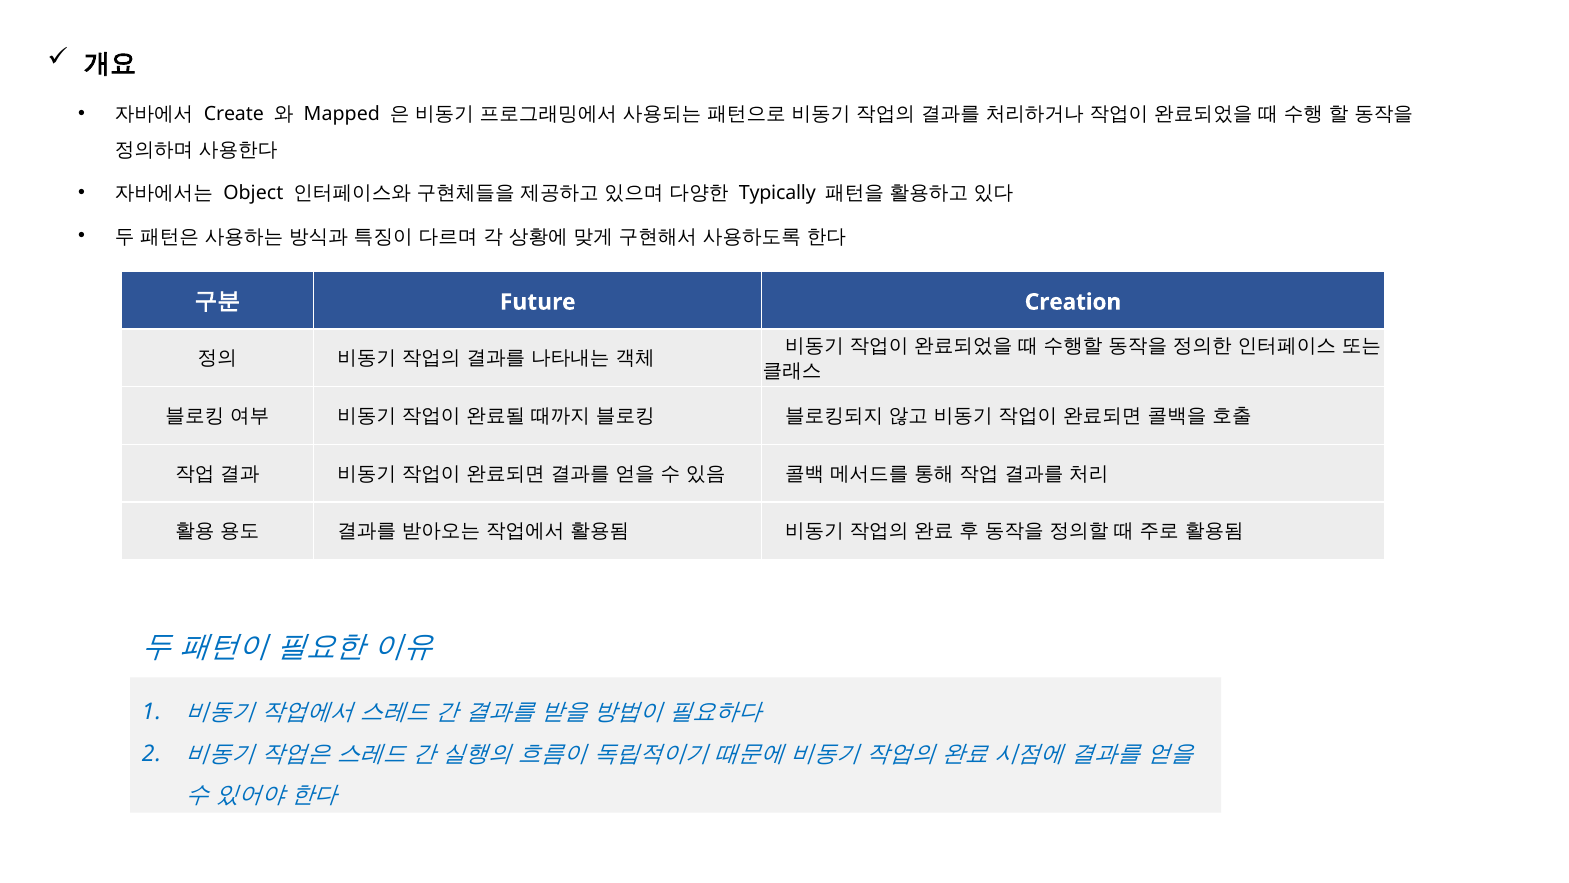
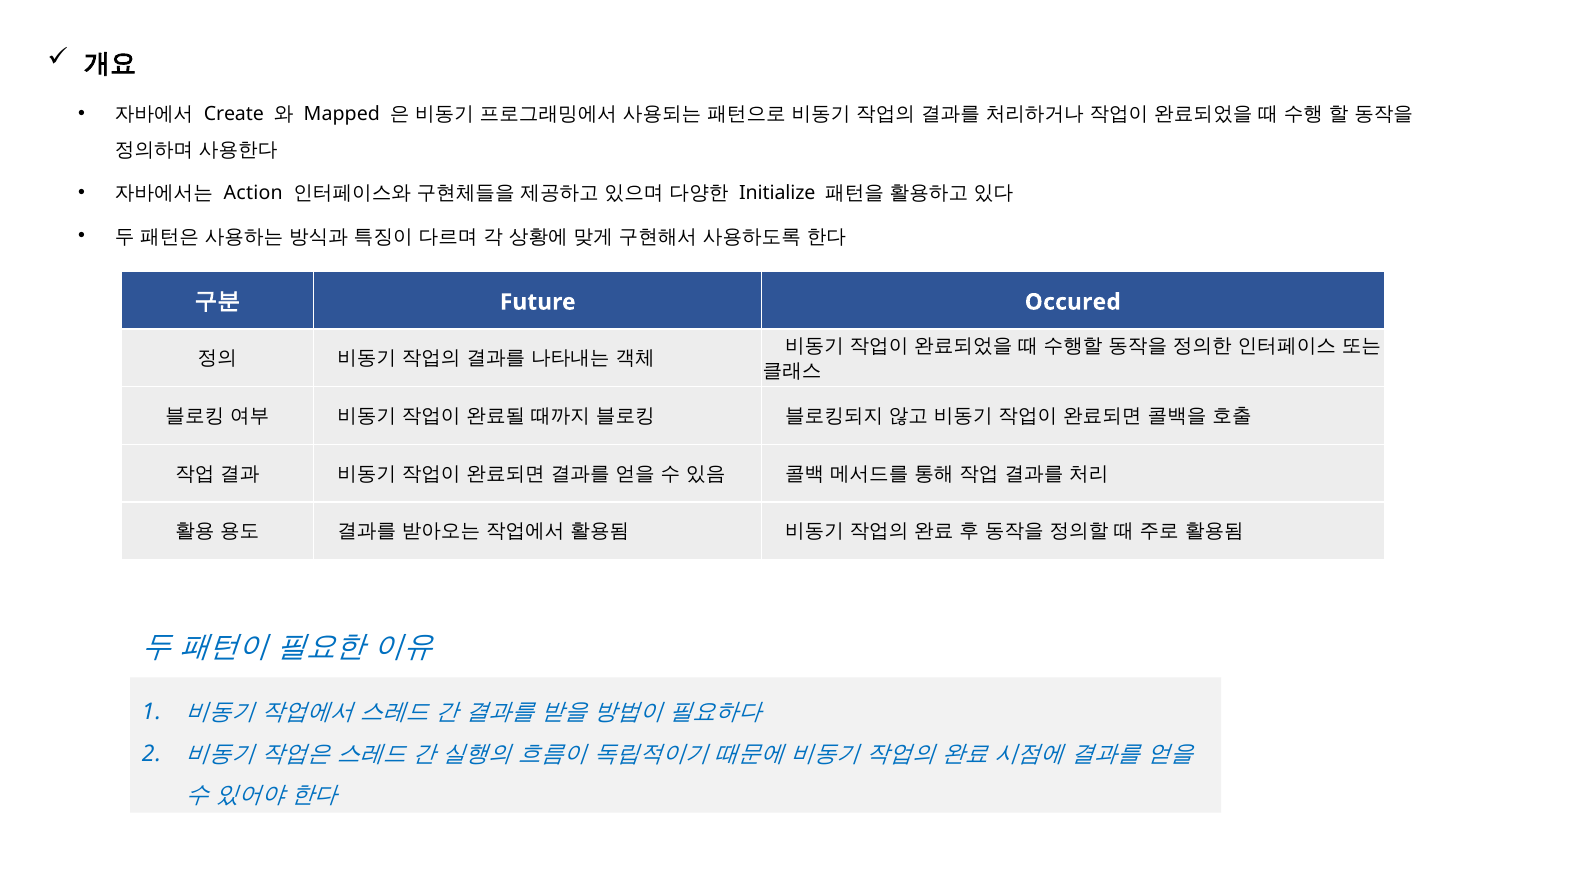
Object: Object -> Action (253, 193)
Typically: Typically -> Initialize (777, 193)
Creation: Creation -> Occured (1073, 302)
